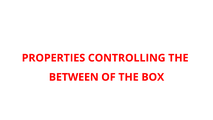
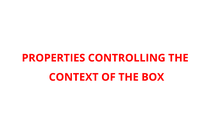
BETWEEN: BETWEEN -> CONTEXT (74, 77)
